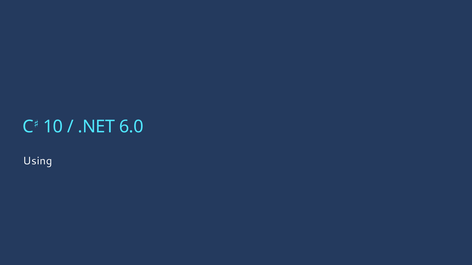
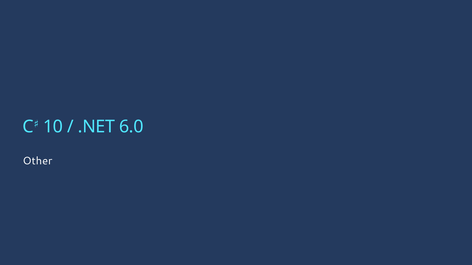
Using: Using -> Other (37, 161)
